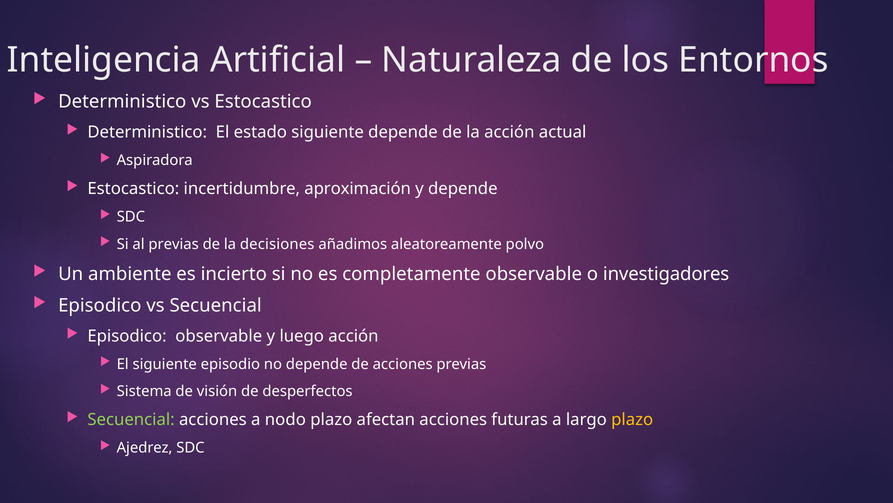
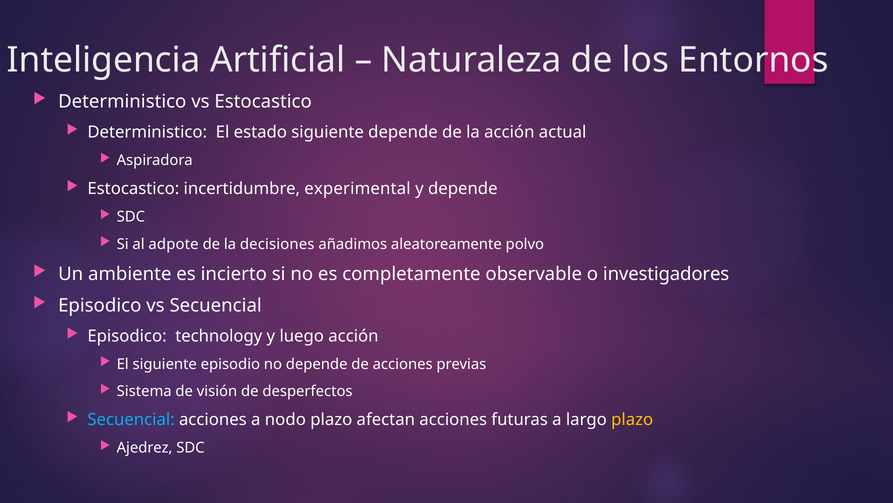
aproximación: aproximación -> experimental (358, 189)
al previas: previas -> adpote (174, 244)
Episodico observable: observable -> technology (219, 336)
Secuencial colour: light green -> light blue (131, 419)
